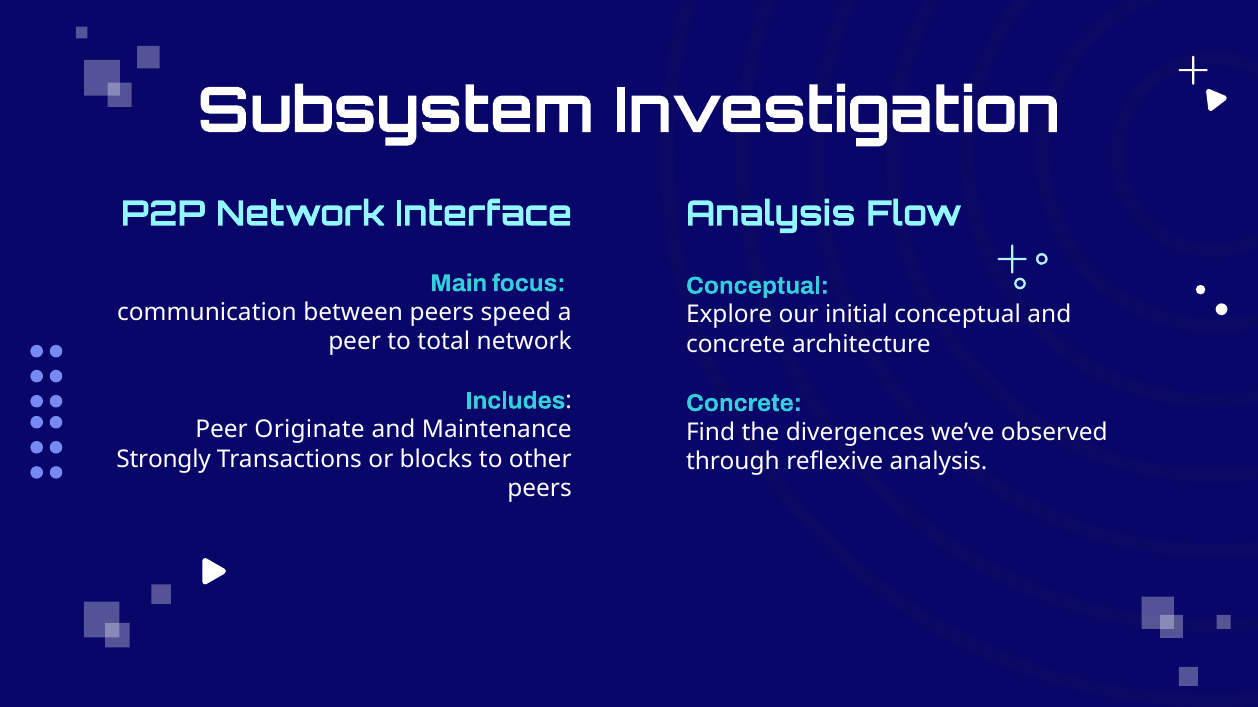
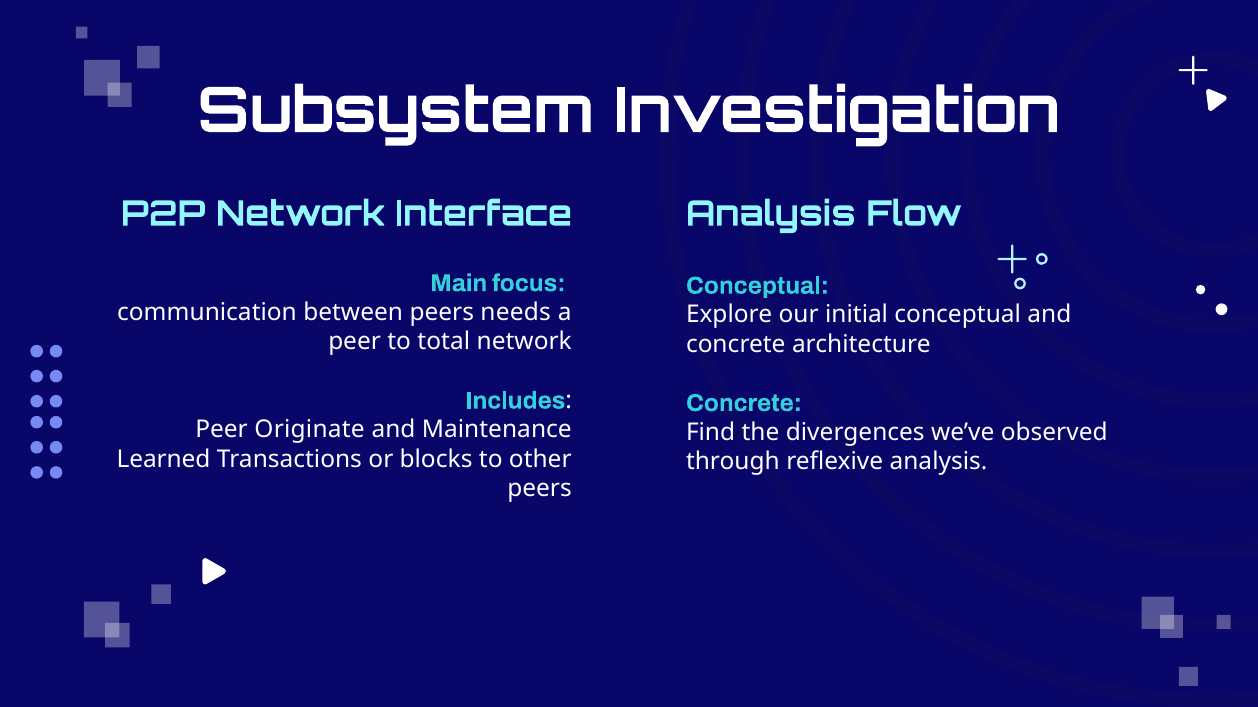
speed: speed -> needs (516, 313)
Strongly: Strongly -> Learned (164, 460)
